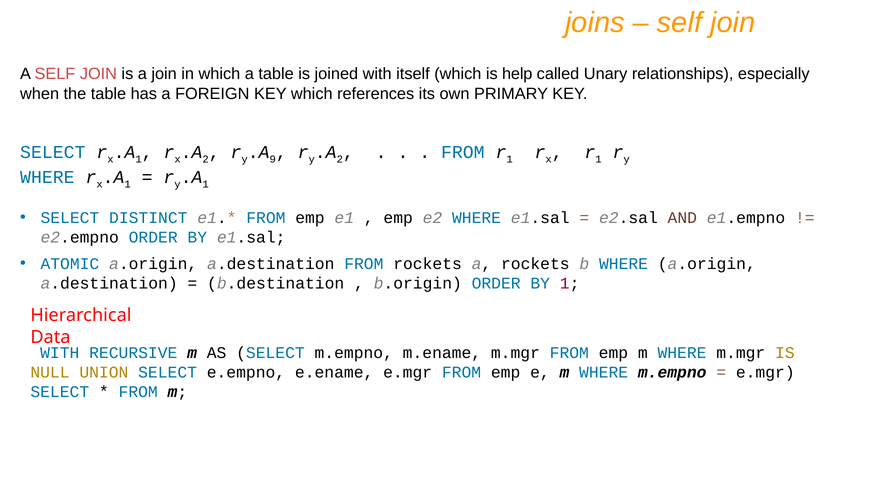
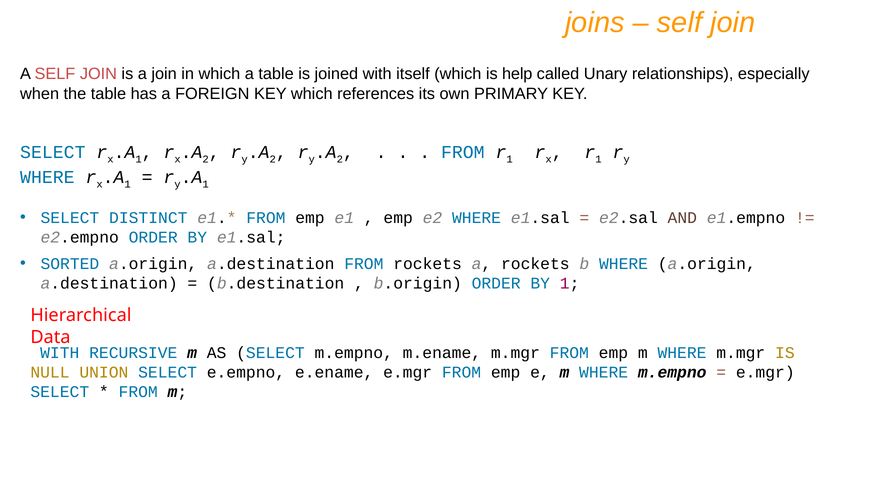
9: 9 -> 2 (273, 159)
ATOMIC: ATOMIC -> SORTED (70, 264)
